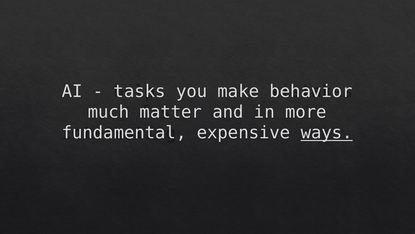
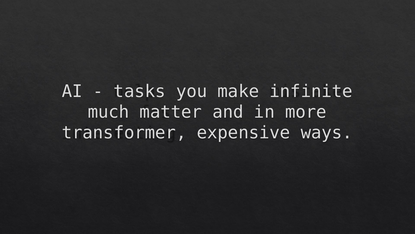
behavior: behavior -> infinite (311, 91)
fundamental: fundamental -> transformer (124, 133)
ways underline: present -> none (327, 133)
